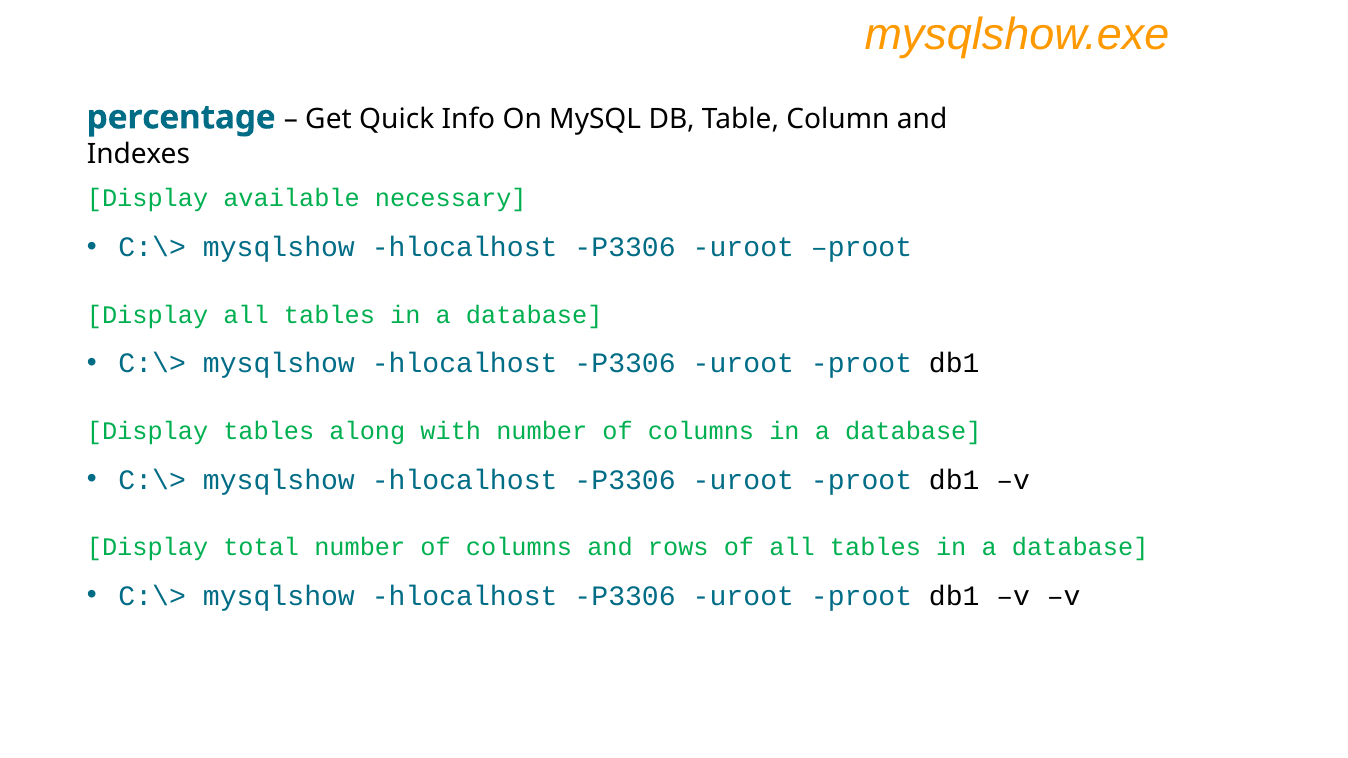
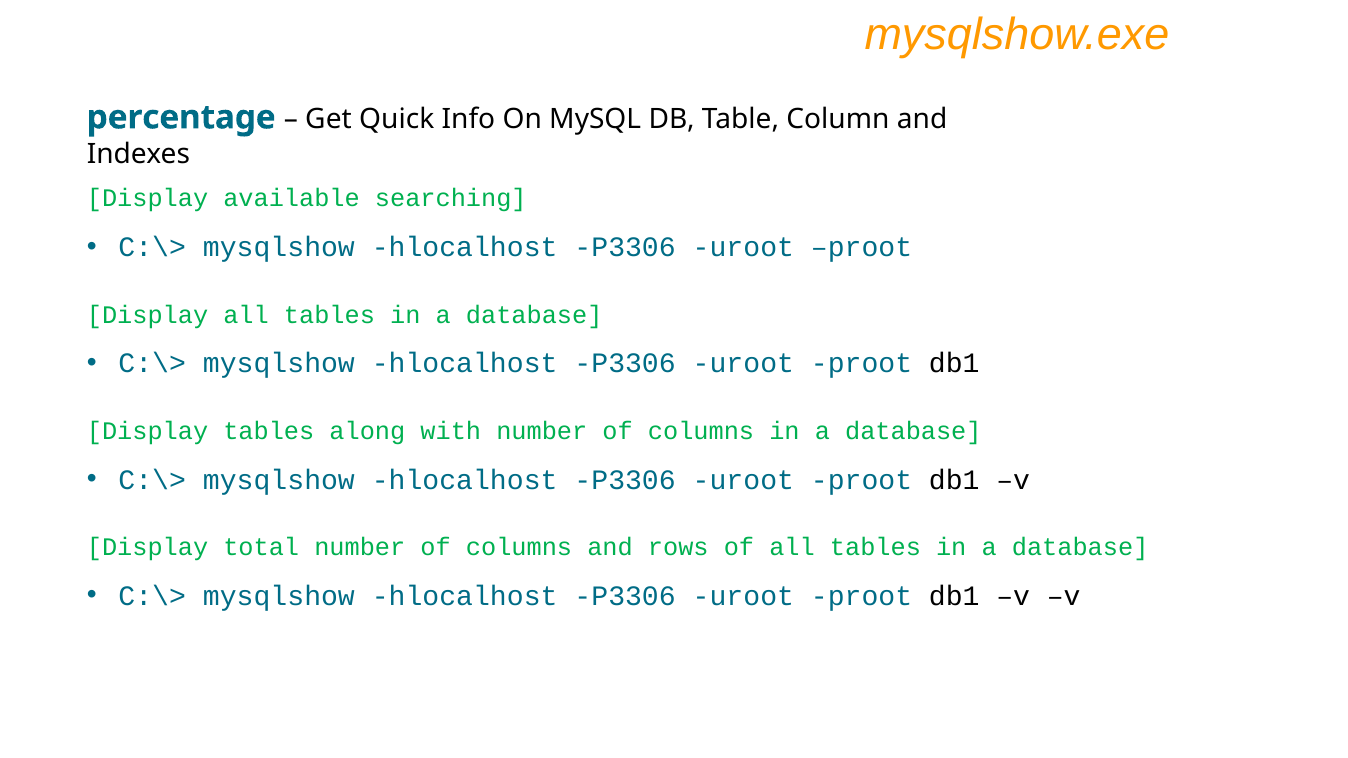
necessary: necessary -> searching (451, 199)
